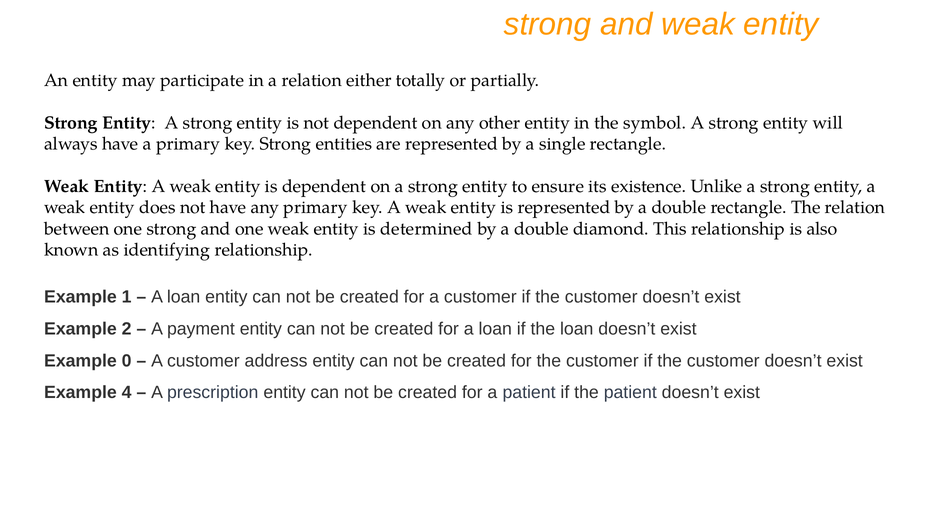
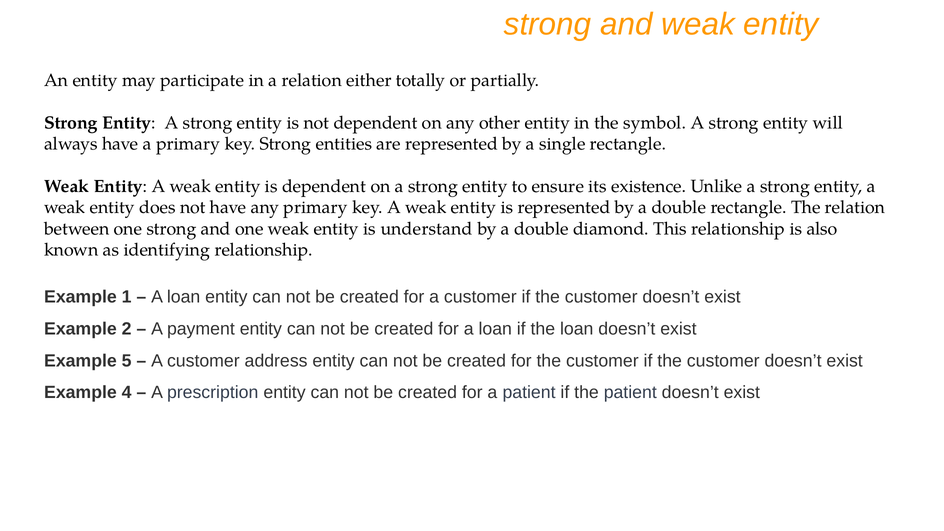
determined: determined -> understand (427, 229)
0: 0 -> 5 (127, 361)
